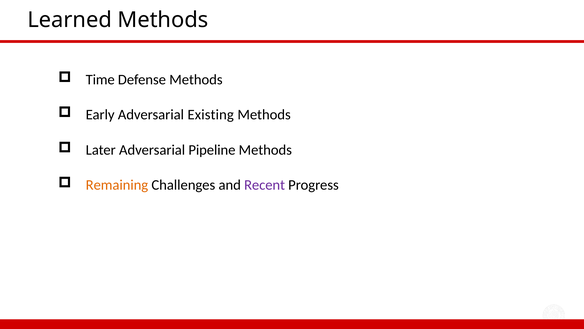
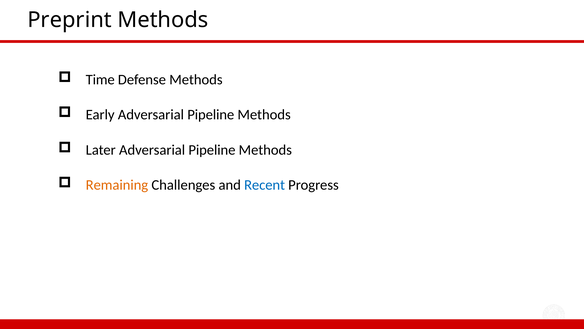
Learned: Learned -> Preprint (70, 20)
Early Adversarial Existing: Existing -> Pipeline (211, 115)
Recent colour: purple -> blue (265, 185)
